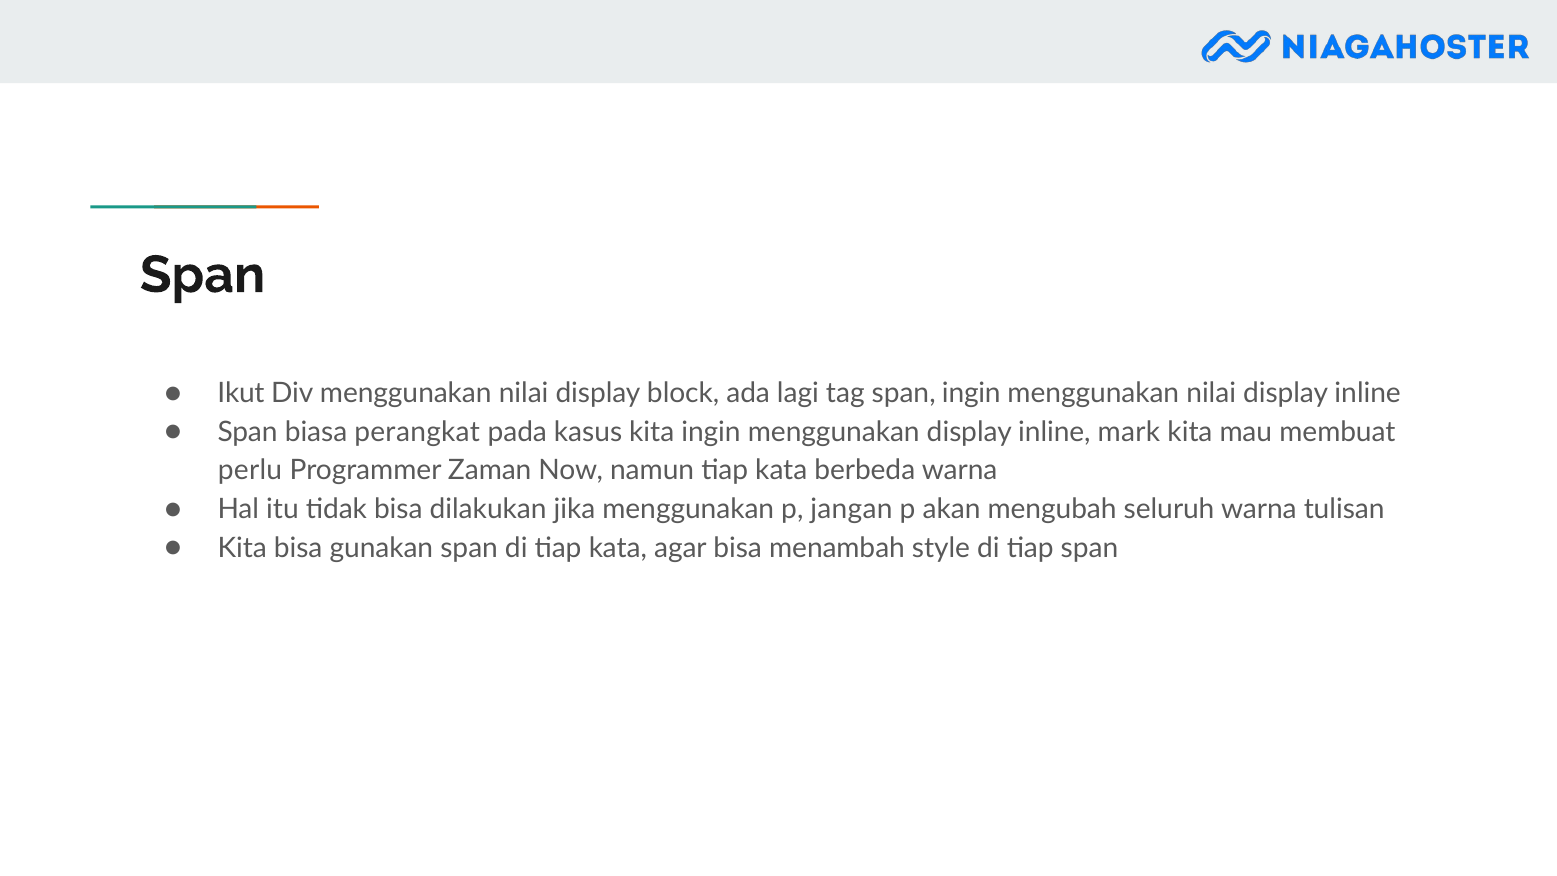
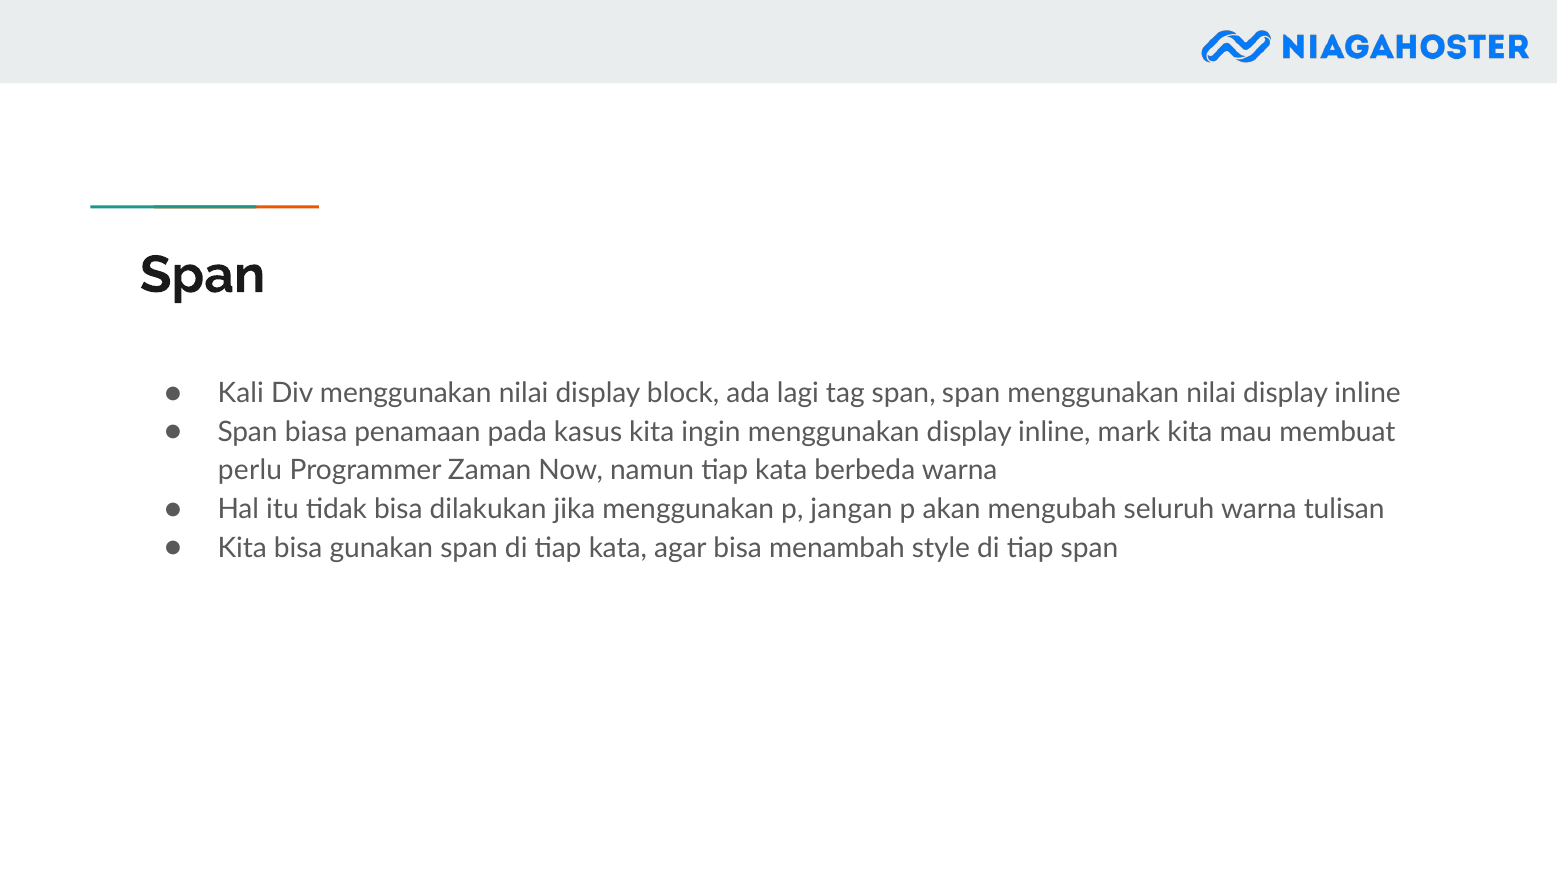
Ikut: Ikut -> Kali (241, 393)
span ingin: ingin -> span (971, 393)
perangkat: perangkat -> penamaan (417, 432)
